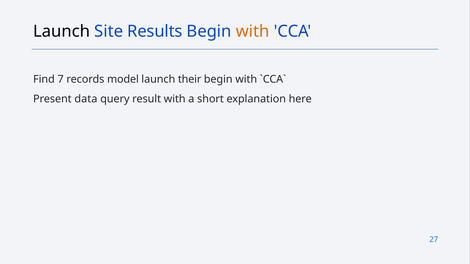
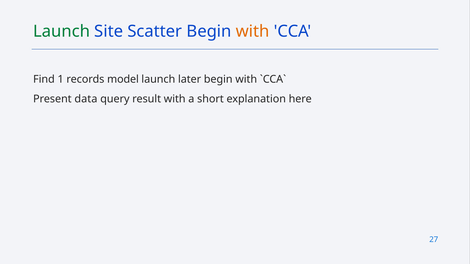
Launch colour: black -> green (62, 31)
Results: Results -> Scatter (155, 31)
7: 7 -> 1 (61, 79)
their: their -> later (190, 79)
